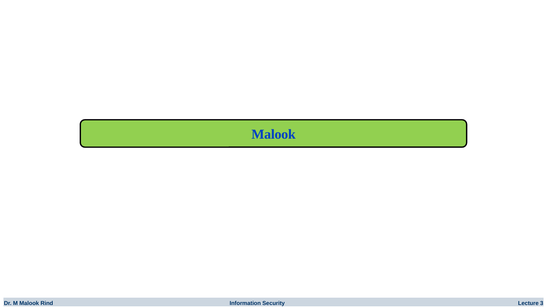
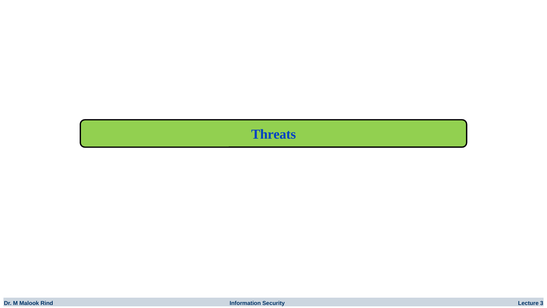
Malook: Malook -> Threats (274, 134)
